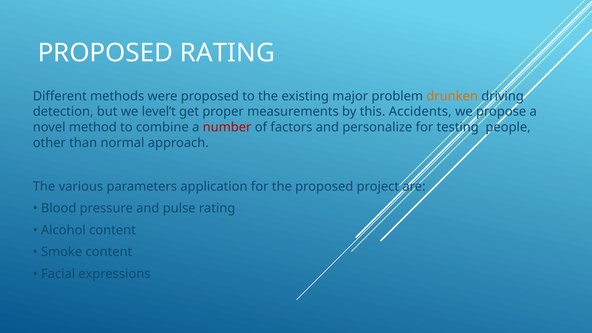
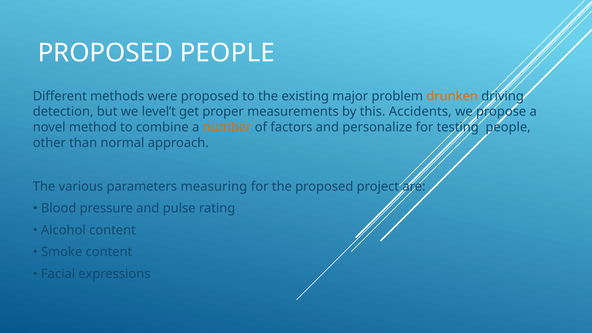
PROPOSED RATING: RATING -> PEOPLE (227, 53)
number colour: red -> orange (227, 127)
application: application -> measuring (214, 186)
